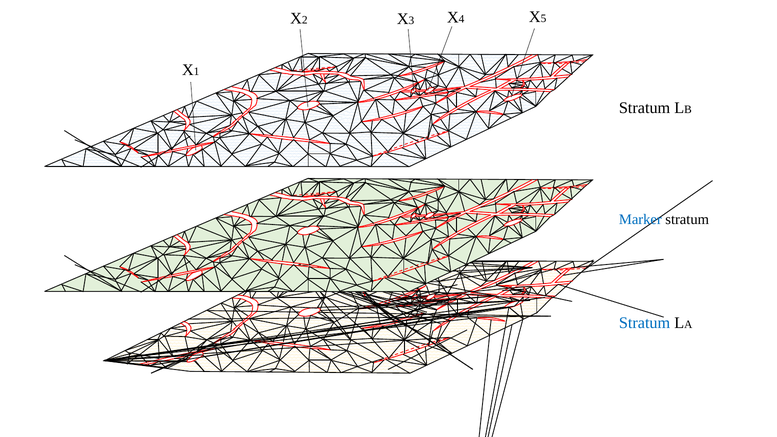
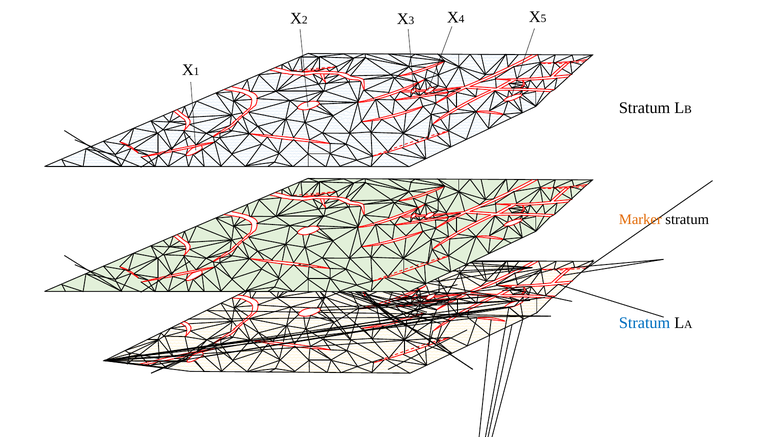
Marker colour: blue -> orange (640, 219)
